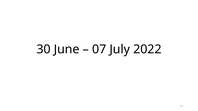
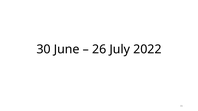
07: 07 -> 26 (99, 49)
